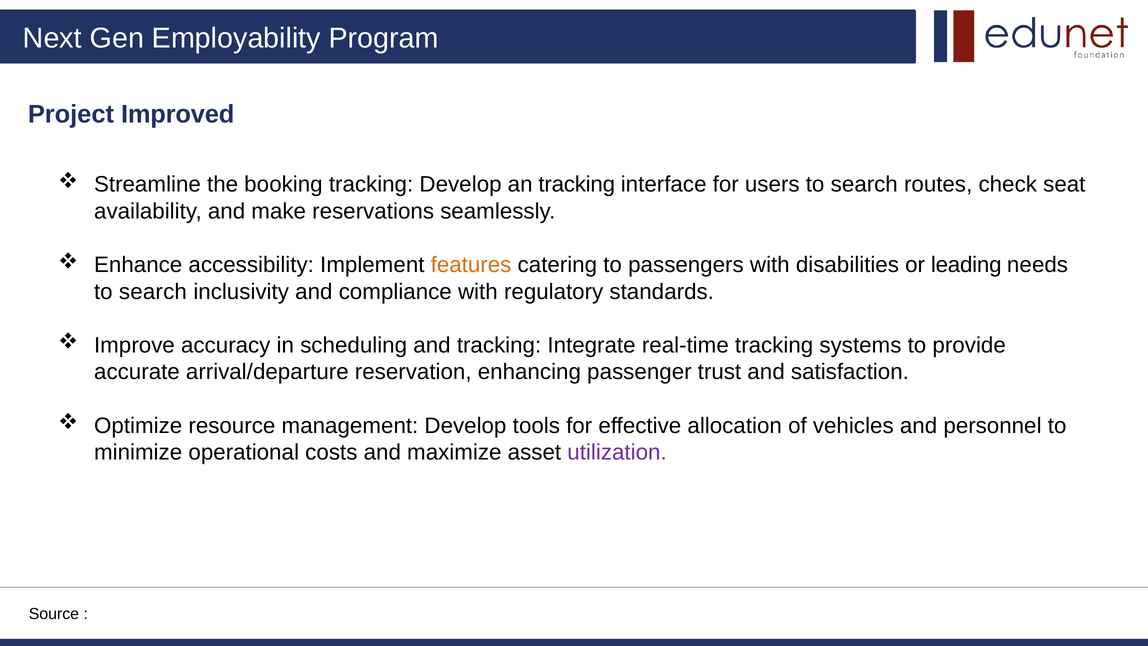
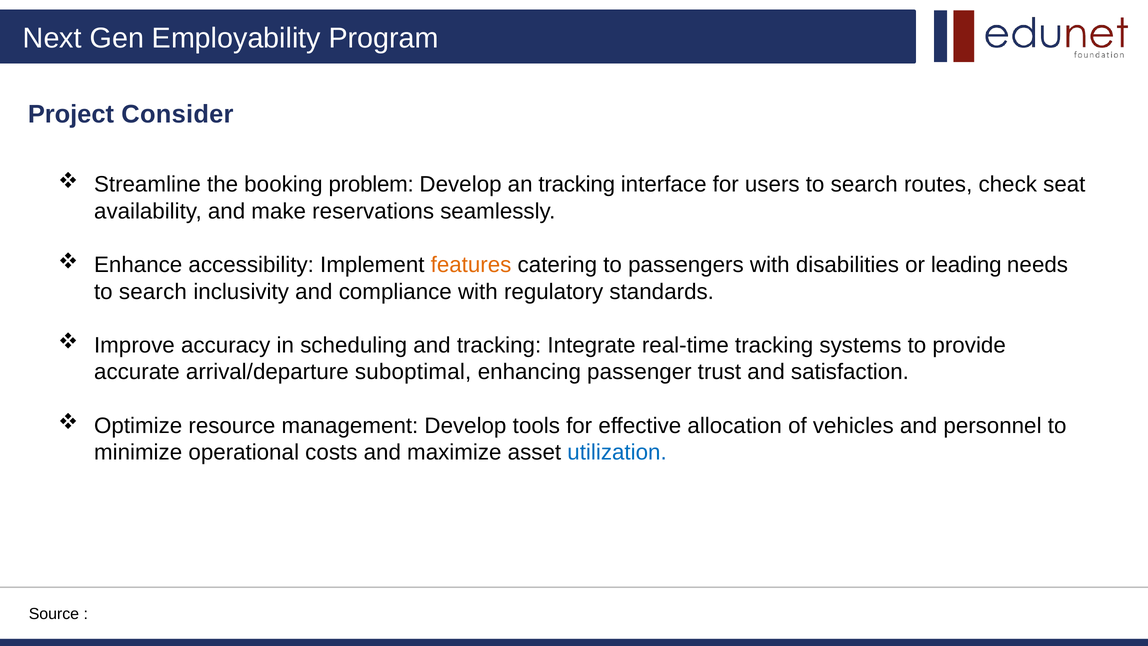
Improved: Improved -> Consider (177, 114)
booking tracking: tracking -> problem (371, 184)
reservation: reservation -> suboptimal (413, 372)
utilization colour: purple -> blue (617, 452)
